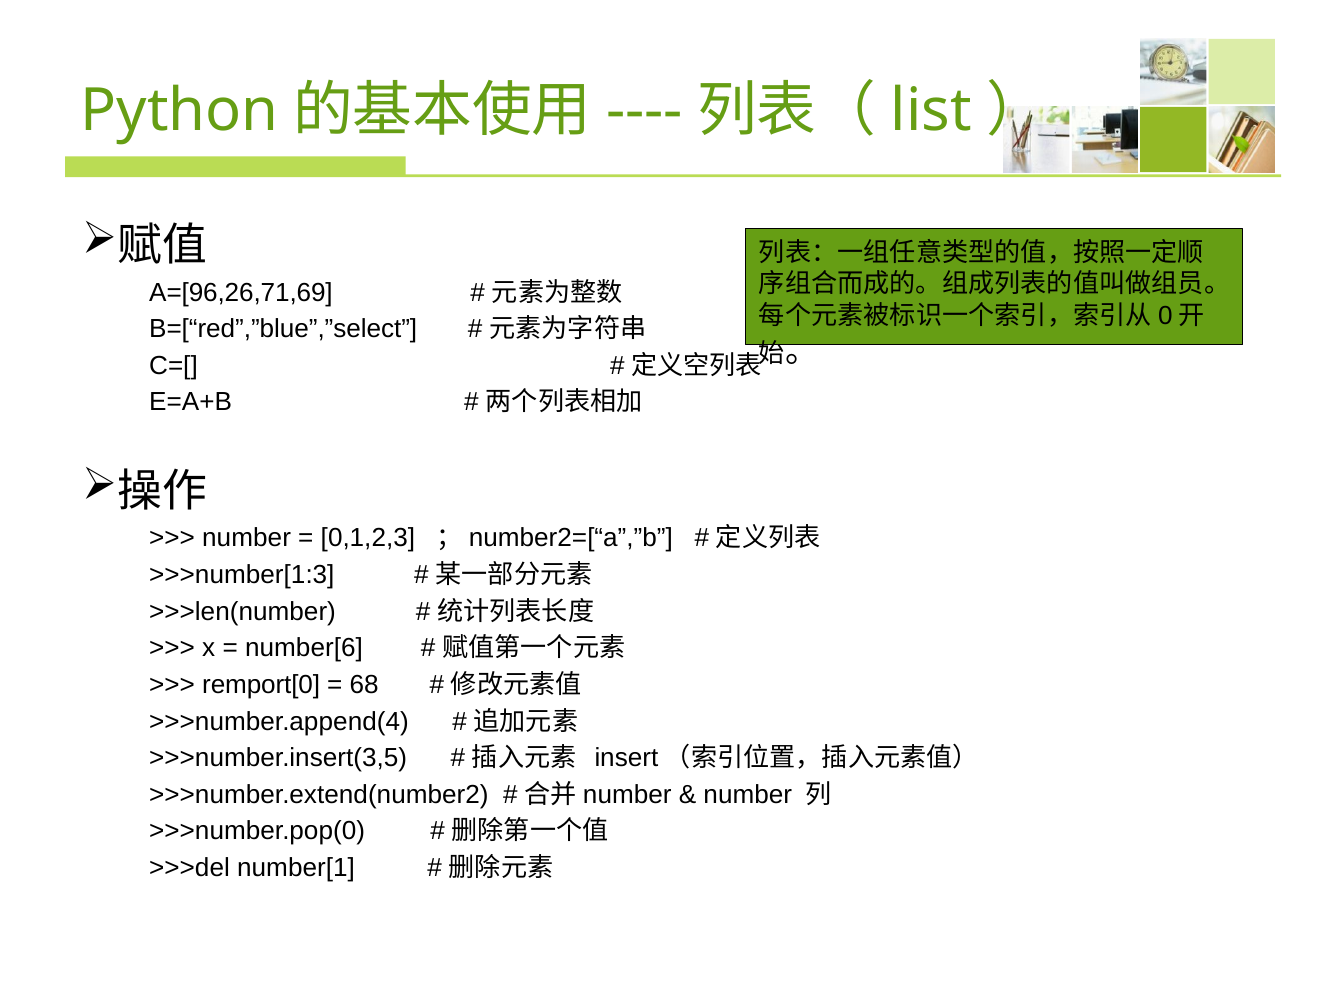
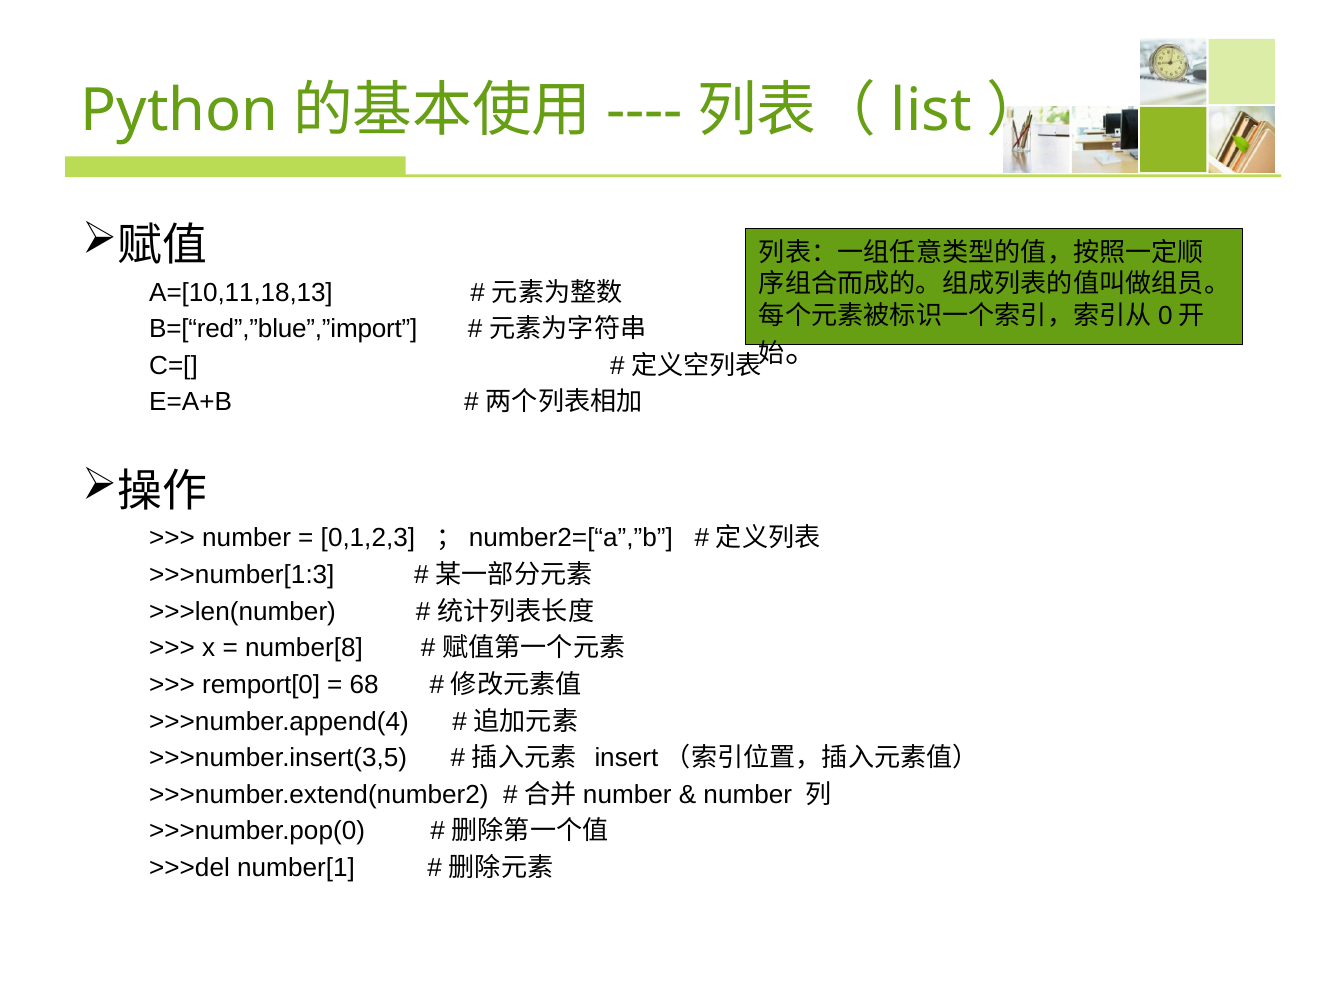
A=[96,26,71,69: A=[96,26,71,69 -> A=[10,11,18,13 (241, 293)
B=[“red”,”blue”,”select: B=[“red”,”blue”,”select -> B=[“red”,”blue”,”import (283, 329)
number[6: number[6 -> number[8 (304, 648)
